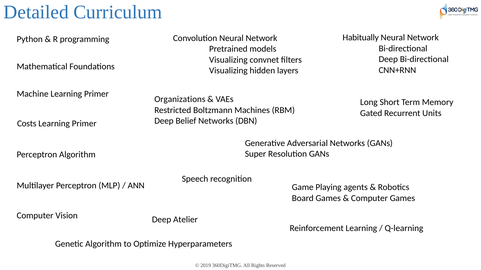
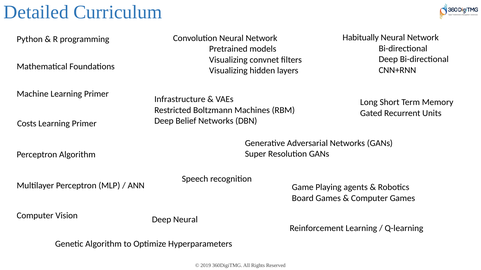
Organizations: Organizations -> Infrastructure (180, 99)
Deep Atelier: Atelier -> Neural (185, 220)
